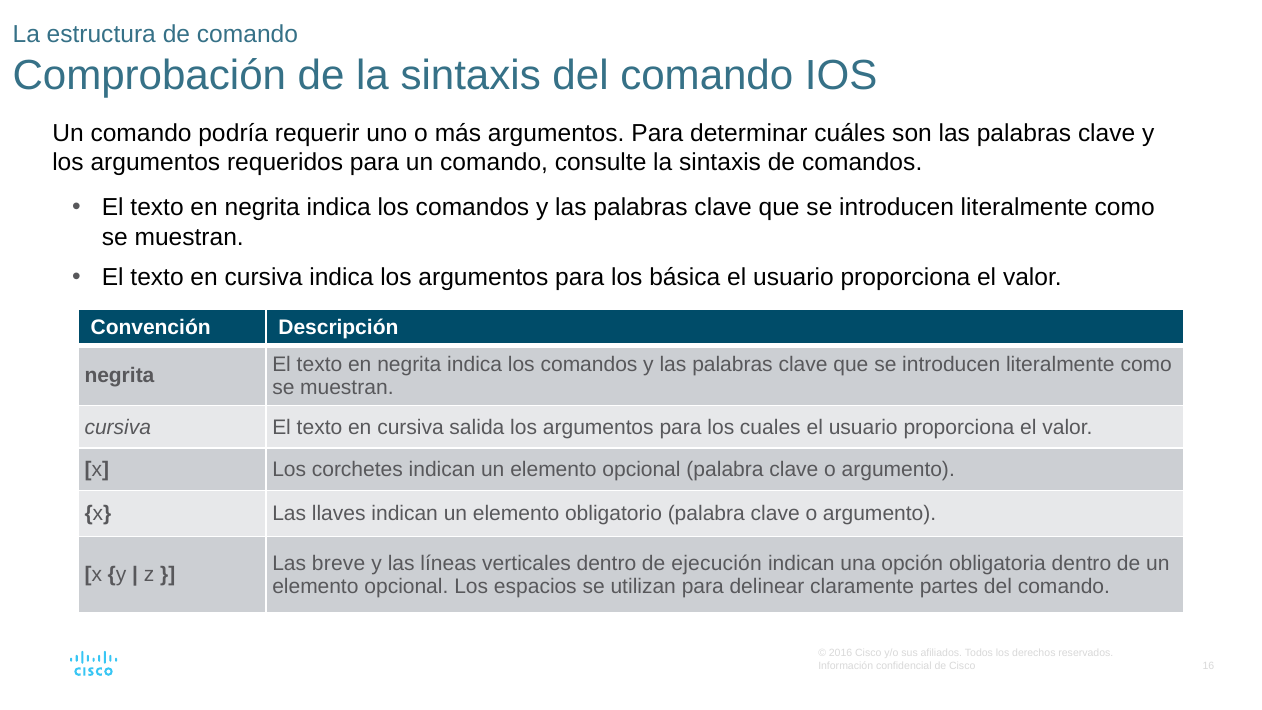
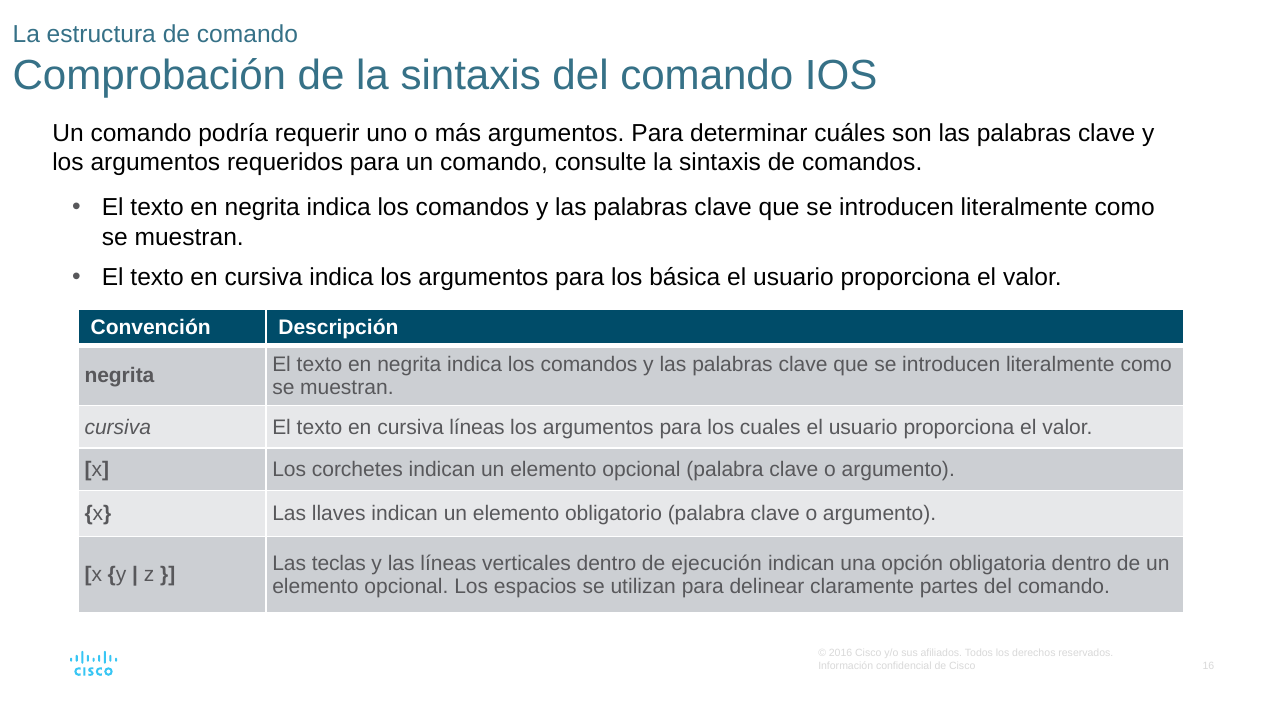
cursiva salida: salida -> líneas (477, 427)
breve: breve -> teclas (339, 563)
